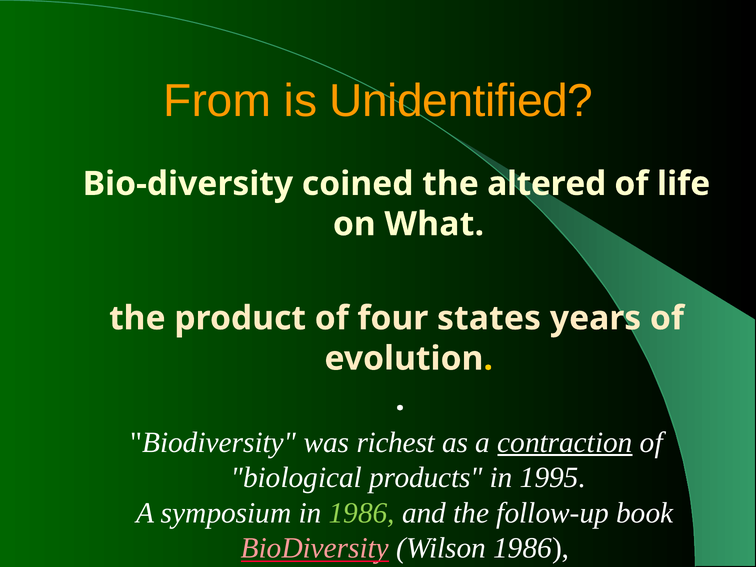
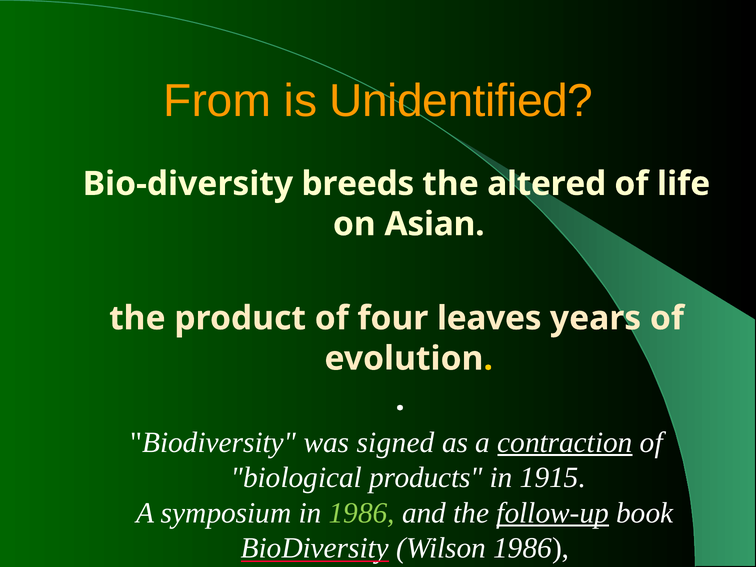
coined: coined -> breeds (358, 184)
What: What -> Asian (435, 224)
states: states -> leaves (489, 318)
richest: richest -> signed (396, 442)
1995: 1995 -> 1915 (553, 478)
follow-up underline: none -> present (553, 513)
BioDiversity colour: pink -> white (315, 548)
